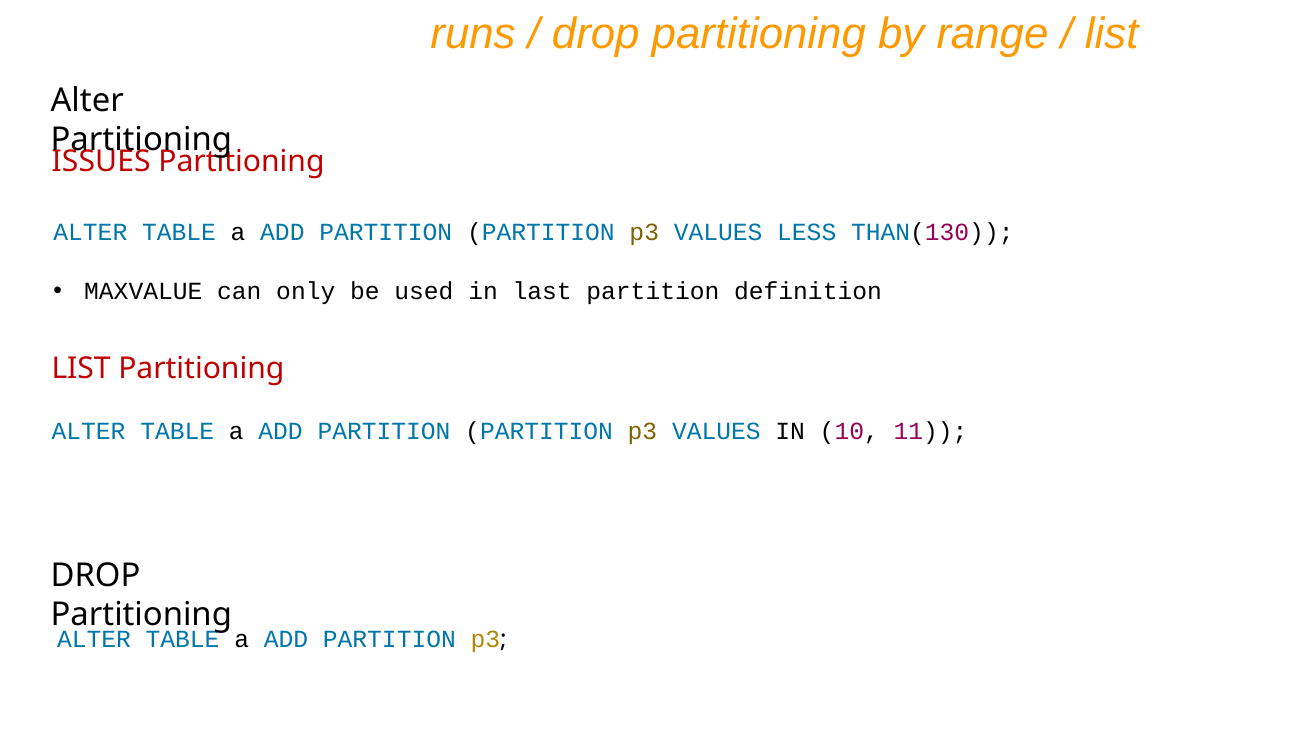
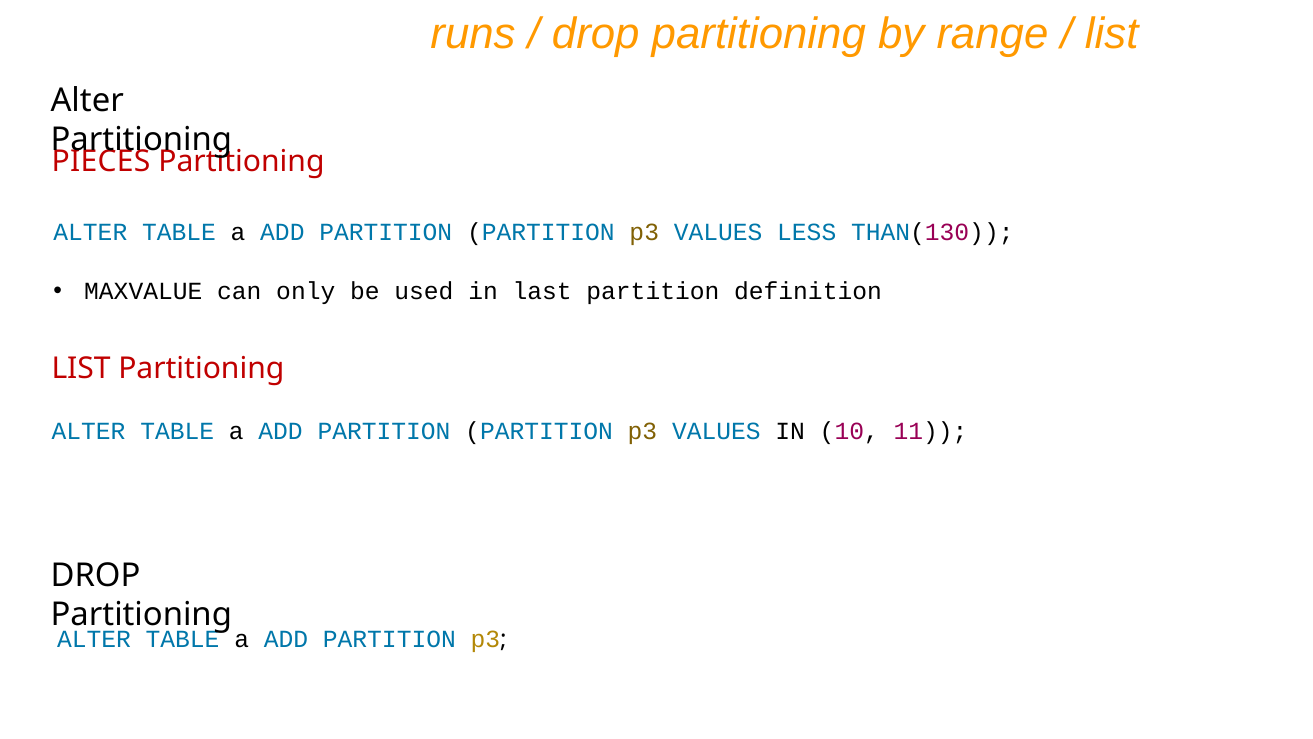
ISSUES: ISSUES -> PIECES (101, 162)
